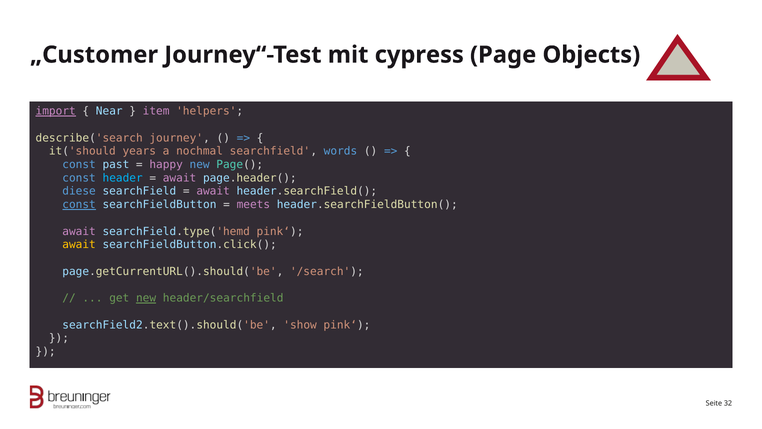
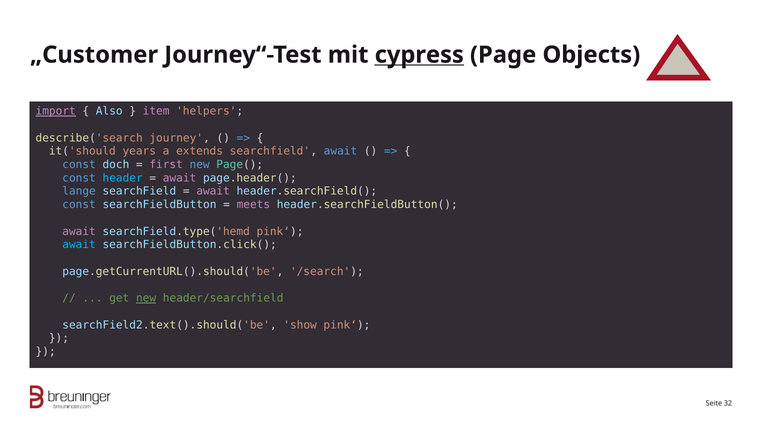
cypress underline: none -> present (419, 55)
Near: Near -> Also (109, 111)
nochmal: nochmal -> extends (200, 151)
searchfield words: words -> await (340, 151)
past: past -> doch (116, 164)
happy: happy -> first (166, 164)
diese: diese -> lange (79, 191)
const underline: present -> none (79, 204)
await colour: yellow -> light blue (79, 245)
